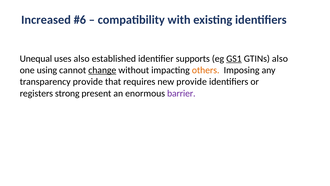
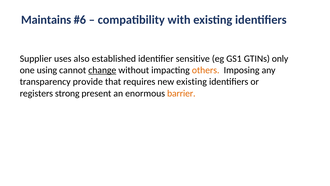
Increased: Increased -> Maintains (46, 20)
Unequal: Unequal -> Supplier (36, 58)
supports: supports -> sensitive (193, 58)
GS1 underline: present -> none (234, 58)
GTINs also: also -> only (280, 58)
new provide: provide -> existing (192, 82)
barrier colour: purple -> orange (181, 93)
